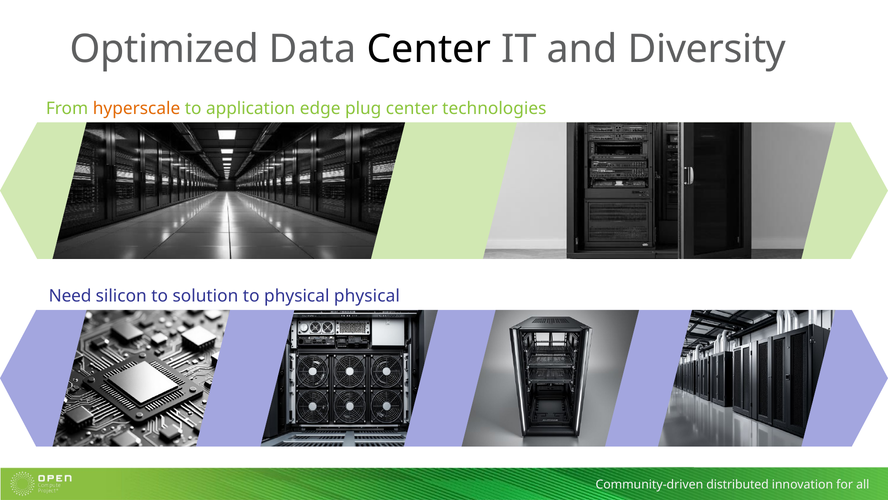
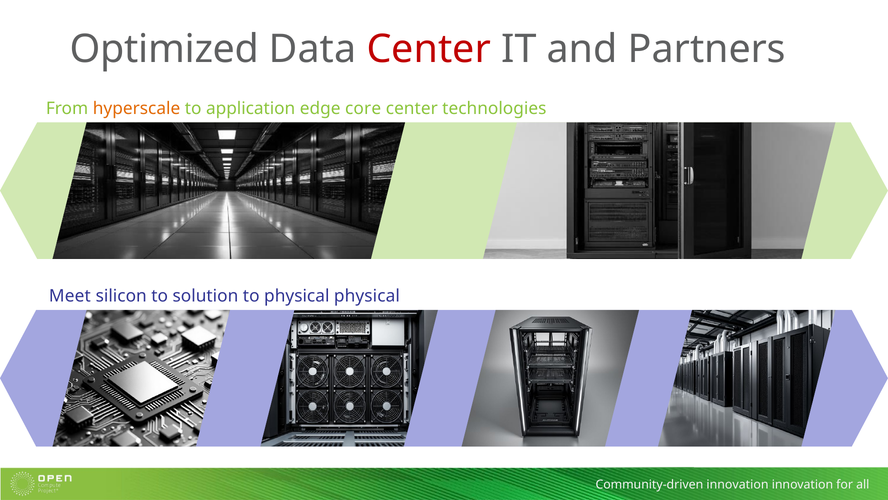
Center colour: black -> red (429, 49)
Diversity: Diversity -> Partners (707, 49)
plug: plug -> core (363, 108)
Need: Need -> Meet (70, 296)
distributed: distributed -> innovation (737, 484)
